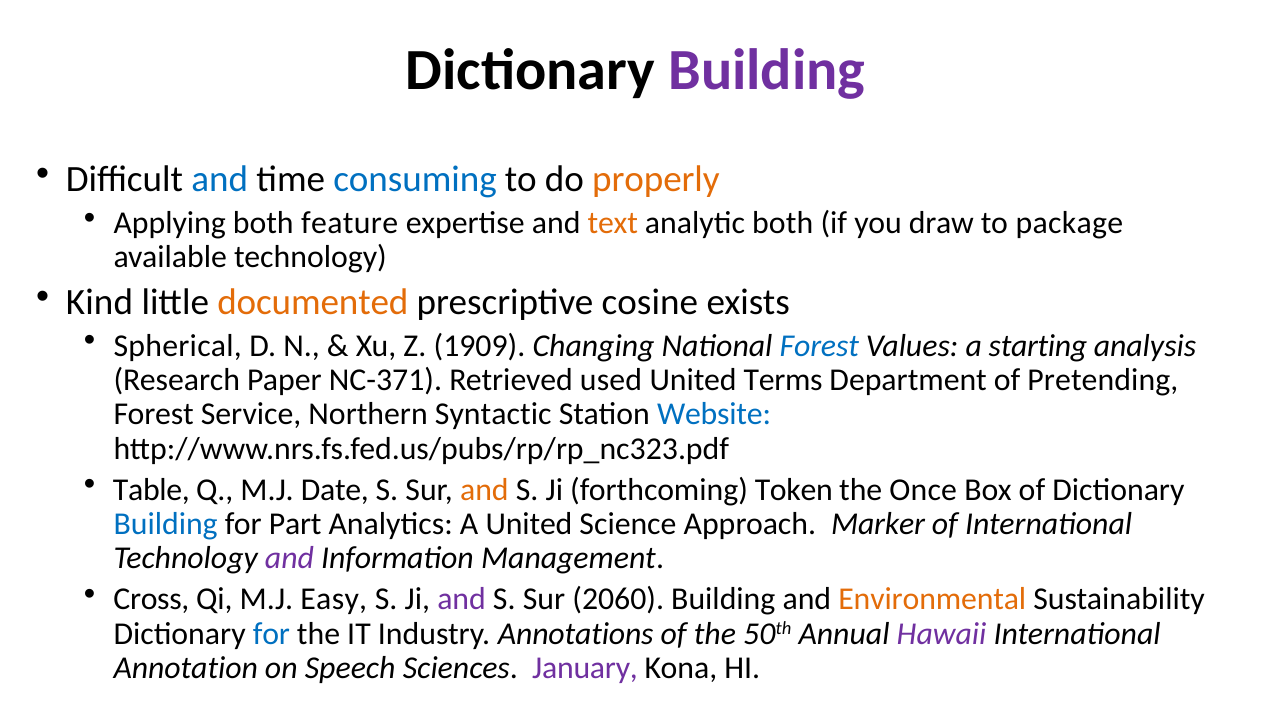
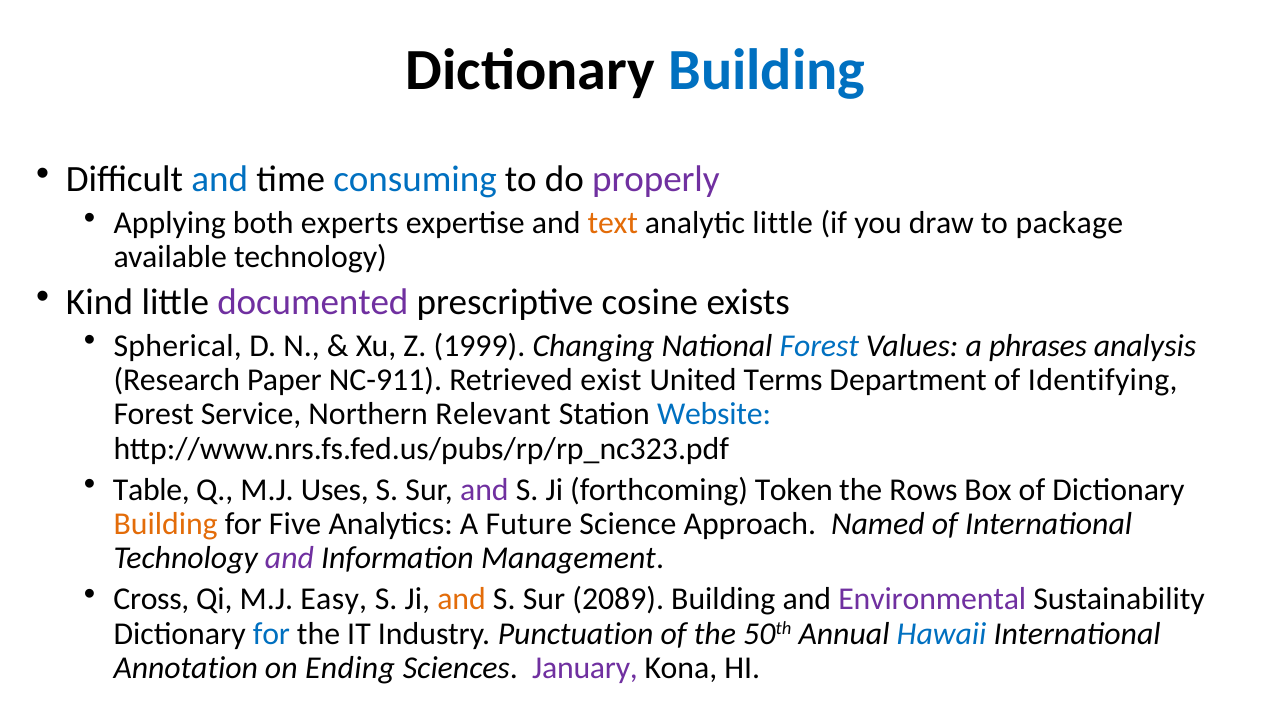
Building colour: purple -> blue (767, 71)
properly colour: orange -> purple (656, 180)
feature: feature -> experts (350, 223)
analytic both: both -> little (783, 223)
documented colour: orange -> purple (313, 303)
1909: 1909 -> 1999 (479, 346)
starting: starting -> phrases (1038, 346)
NC-371: NC-371 -> NC-911 (385, 380)
used: used -> exist (611, 380)
Pretending: Pretending -> Identifying (1103, 380)
Syntactic: Syntactic -> Relevant (493, 415)
Date: Date -> Uses (335, 490)
and colour: orange -> purple (484, 490)
Once: Once -> Rows (923, 490)
Building colour: blue -> orange (166, 524)
Part: Part -> Five (295, 524)
A United: United -> Future (529, 524)
Marker: Marker -> Named (878, 524)
and colour: purple -> orange (462, 600)
2060: 2060 -> 2089 (618, 600)
Environmental colour: orange -> purple (932, 600)
Annotations: Annotations -> Punctuation (576, 634)
Hawaii colour: purple -> blue (942, 634)
Speech: Speech -> Ending (350, 668)
